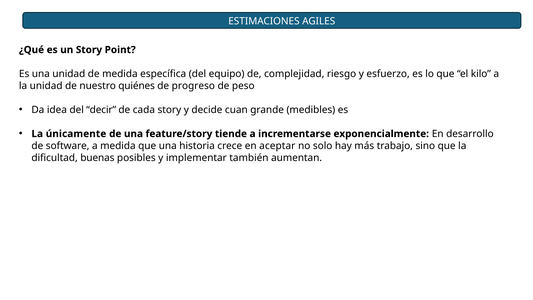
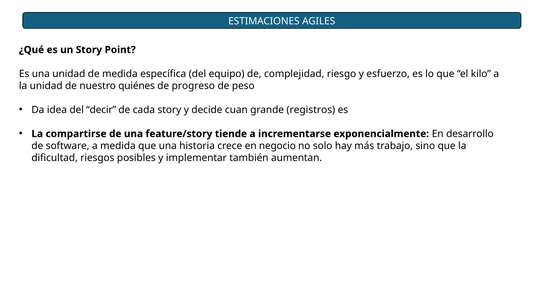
medibles: medibles -> registros (311, 110)
únicamente: únicamente -> compartirse (76, 134)
aceptar: aceptar -> negocio (277, 146)
buenas: buenas -> riesgos (97, 158)
